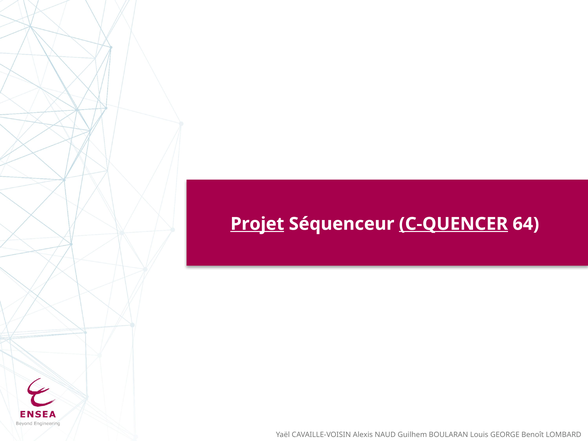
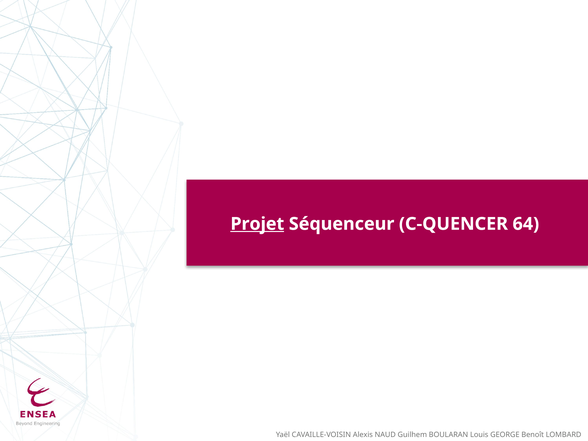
C-QUENCER underline: present -> none (453, 224)
